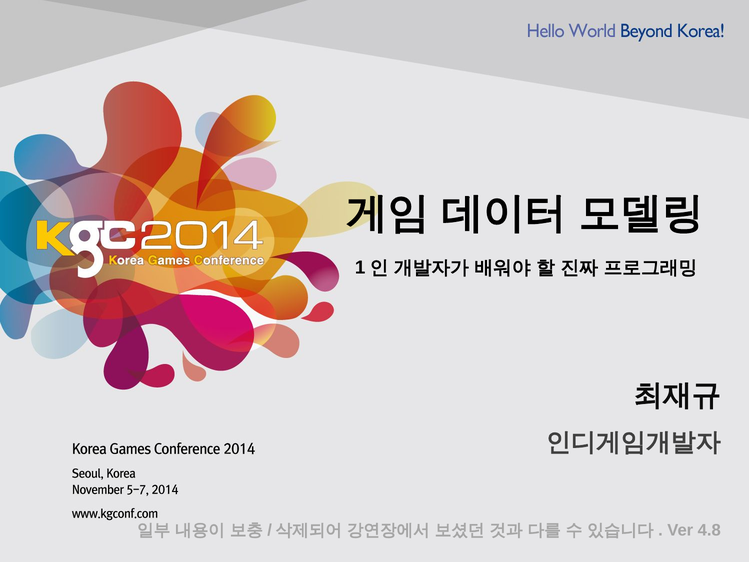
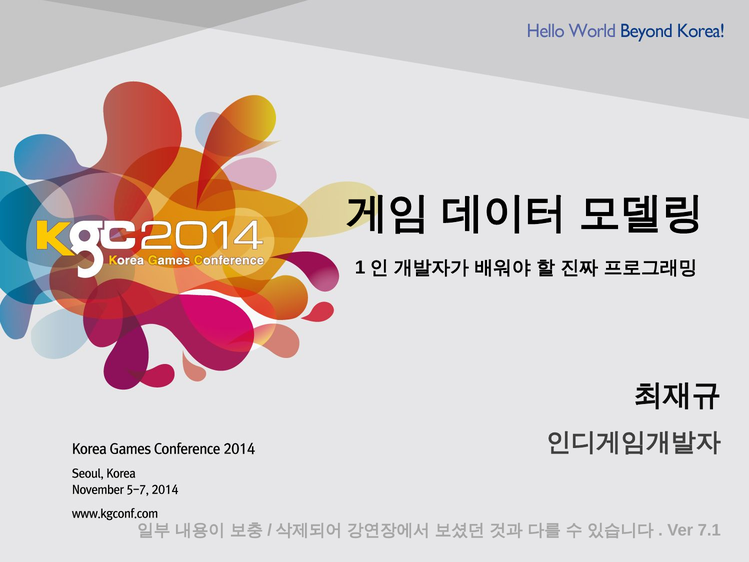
4.8: 4.8 -> 7.1 (709, 530)
